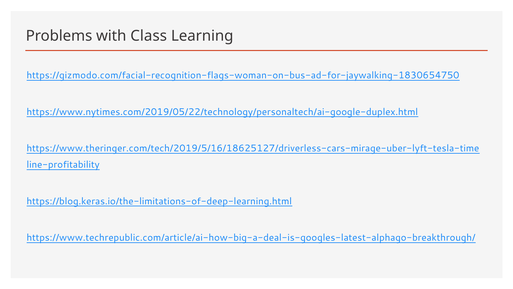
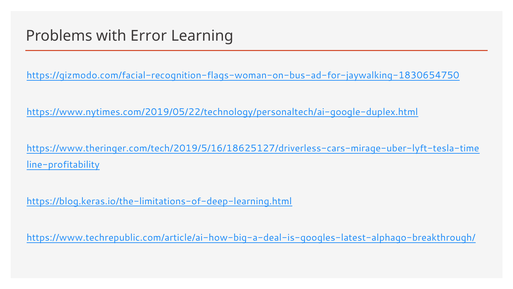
Class: Class -> Error (149, 36)
